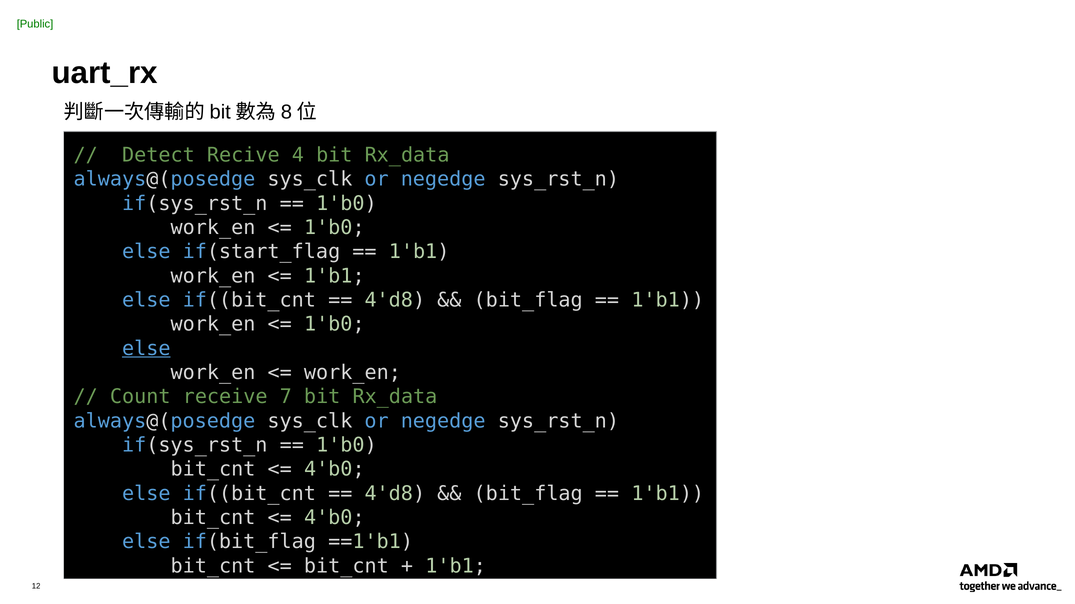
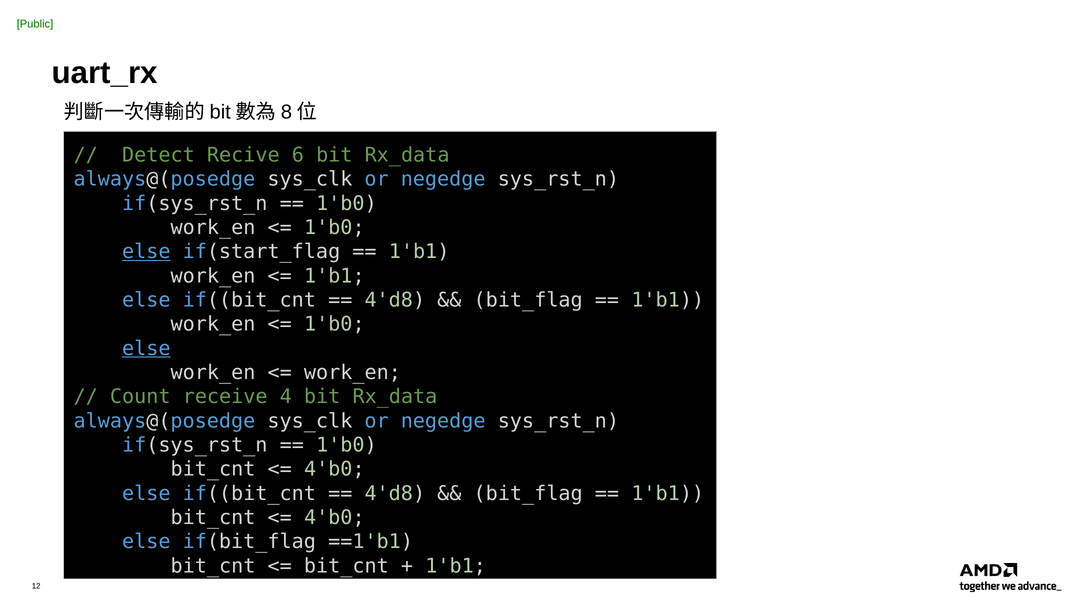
4: 4 -> 6 (298, 155)
else underline: none -> present (146, 252)
7: 7 -> 4 (286, 397)
